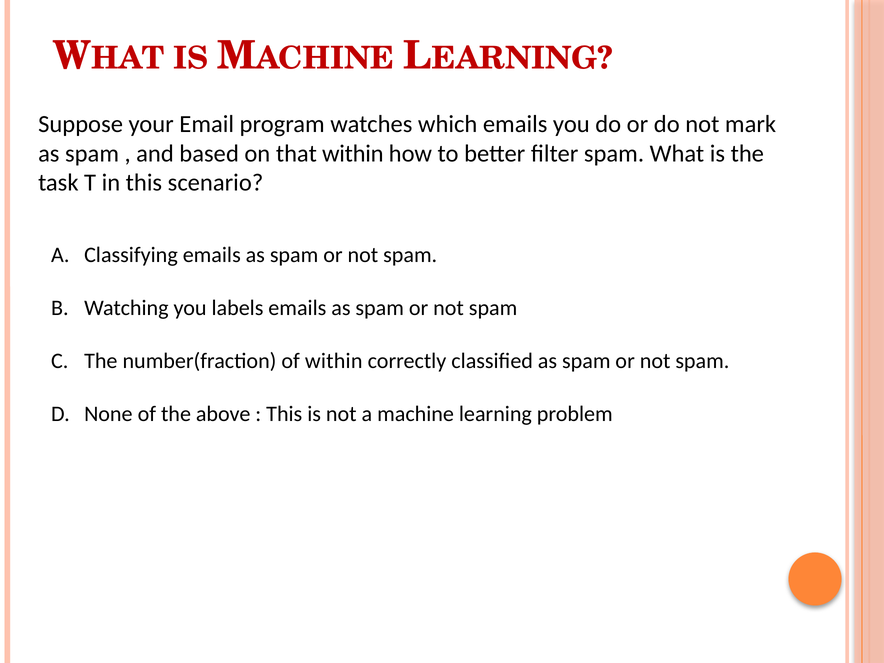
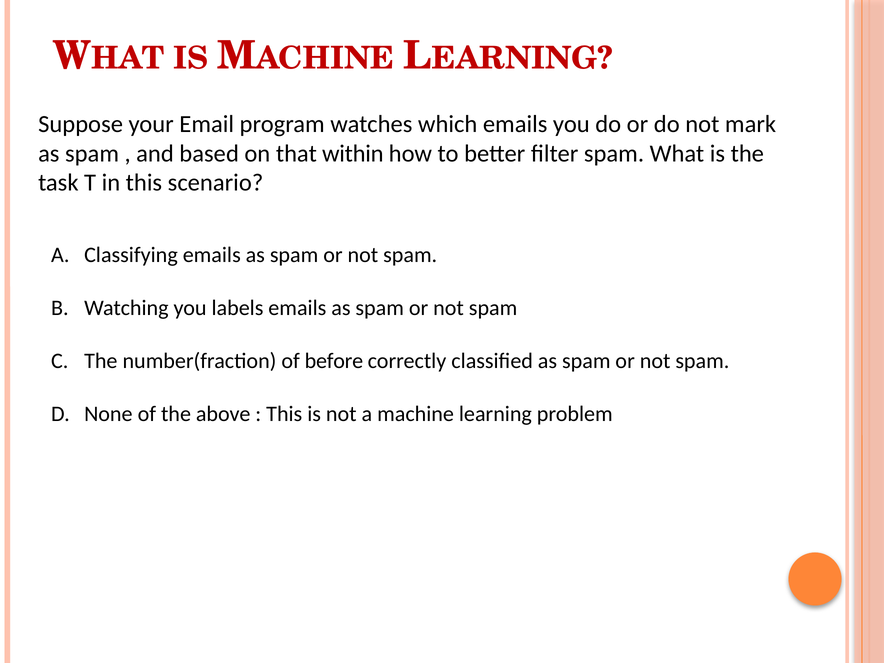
of within: within -> before (334, 361)
